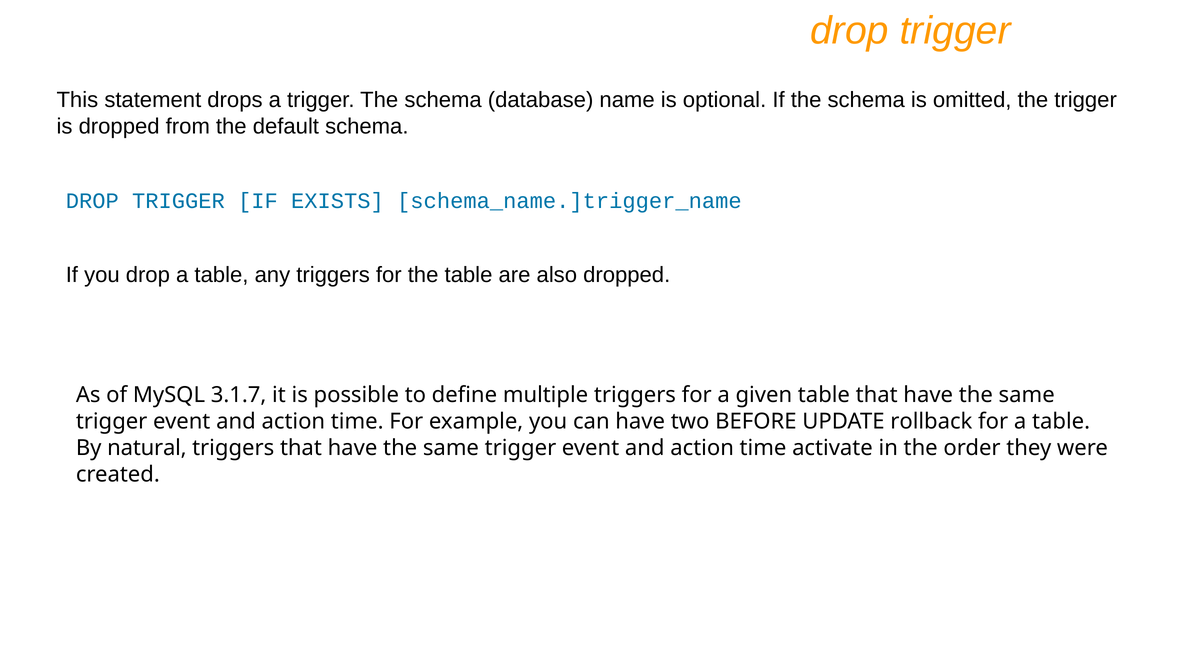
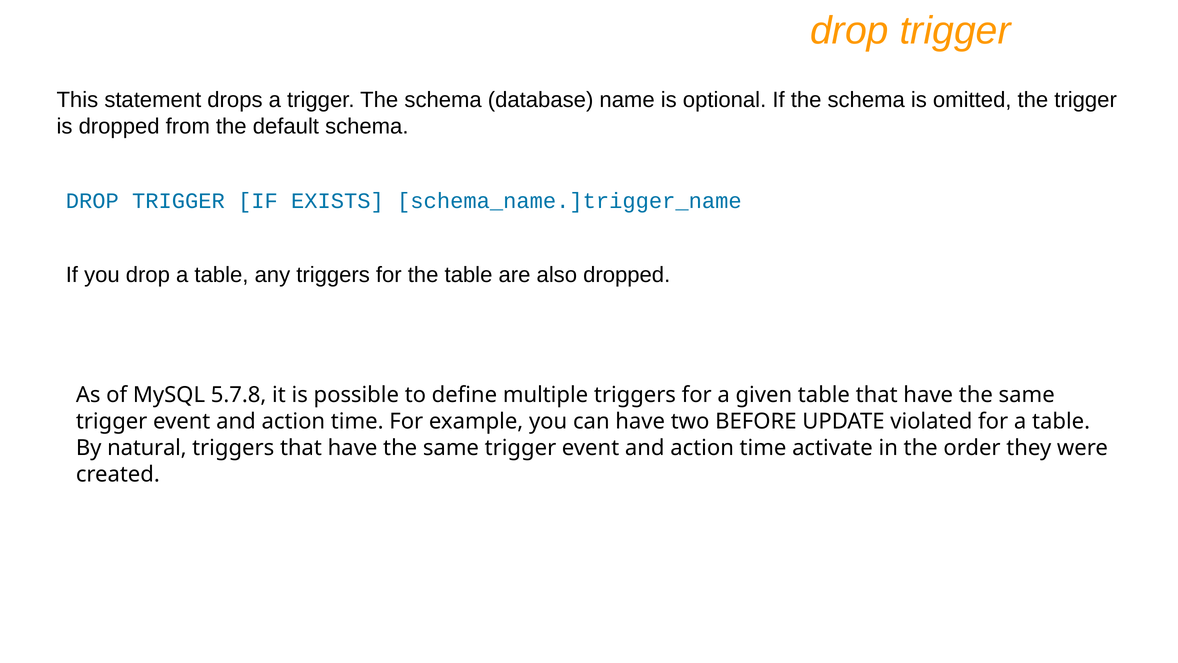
3.1.7: 3.1.7 -> 5.7.8 (239, 395)
rollback: rollback -> violated (931, 421)
